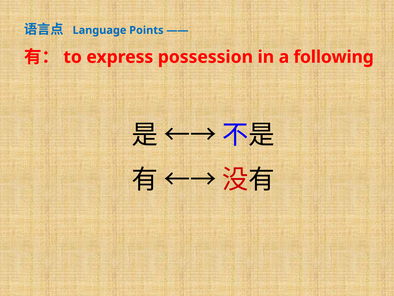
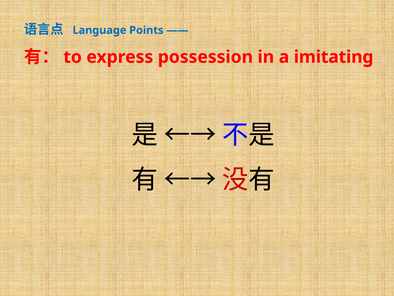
following: following -> imitating (334, 57)
